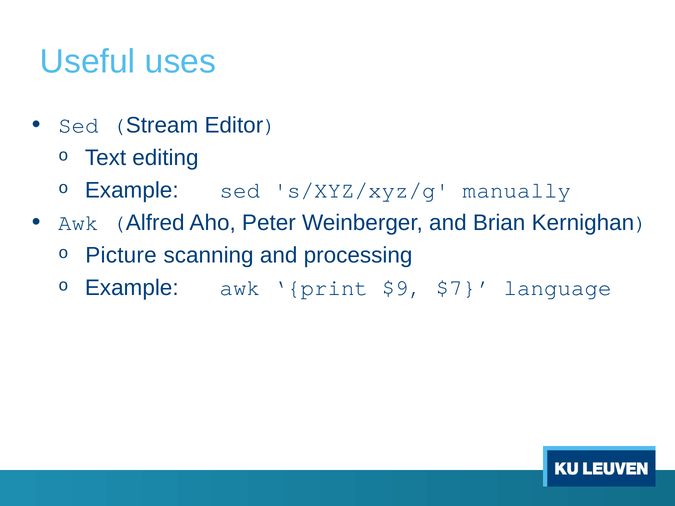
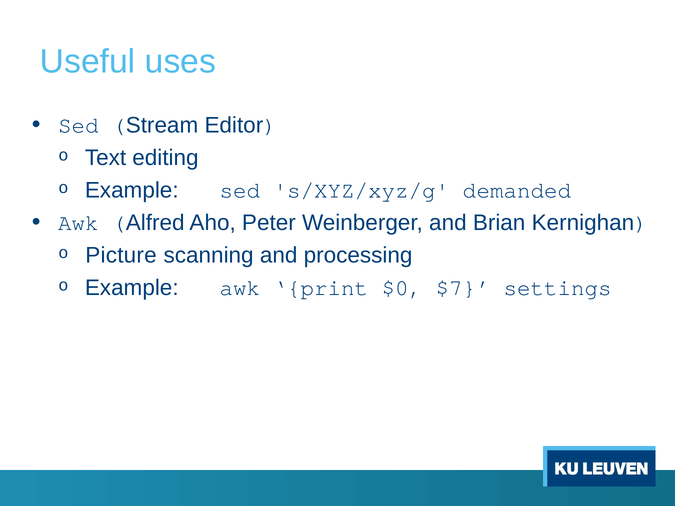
manually: manually -> demanded (517, 190)
$9: $9 -> $0 (402, 288)
language: language -> settings (558, 288)
